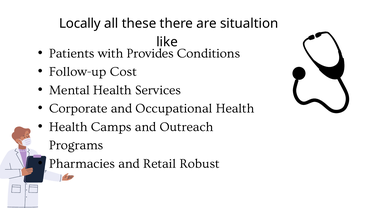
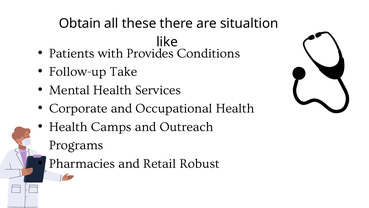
Locally: Locally -> Obtain (80, 23)
Cost: Cost -> Take (123, 71)
